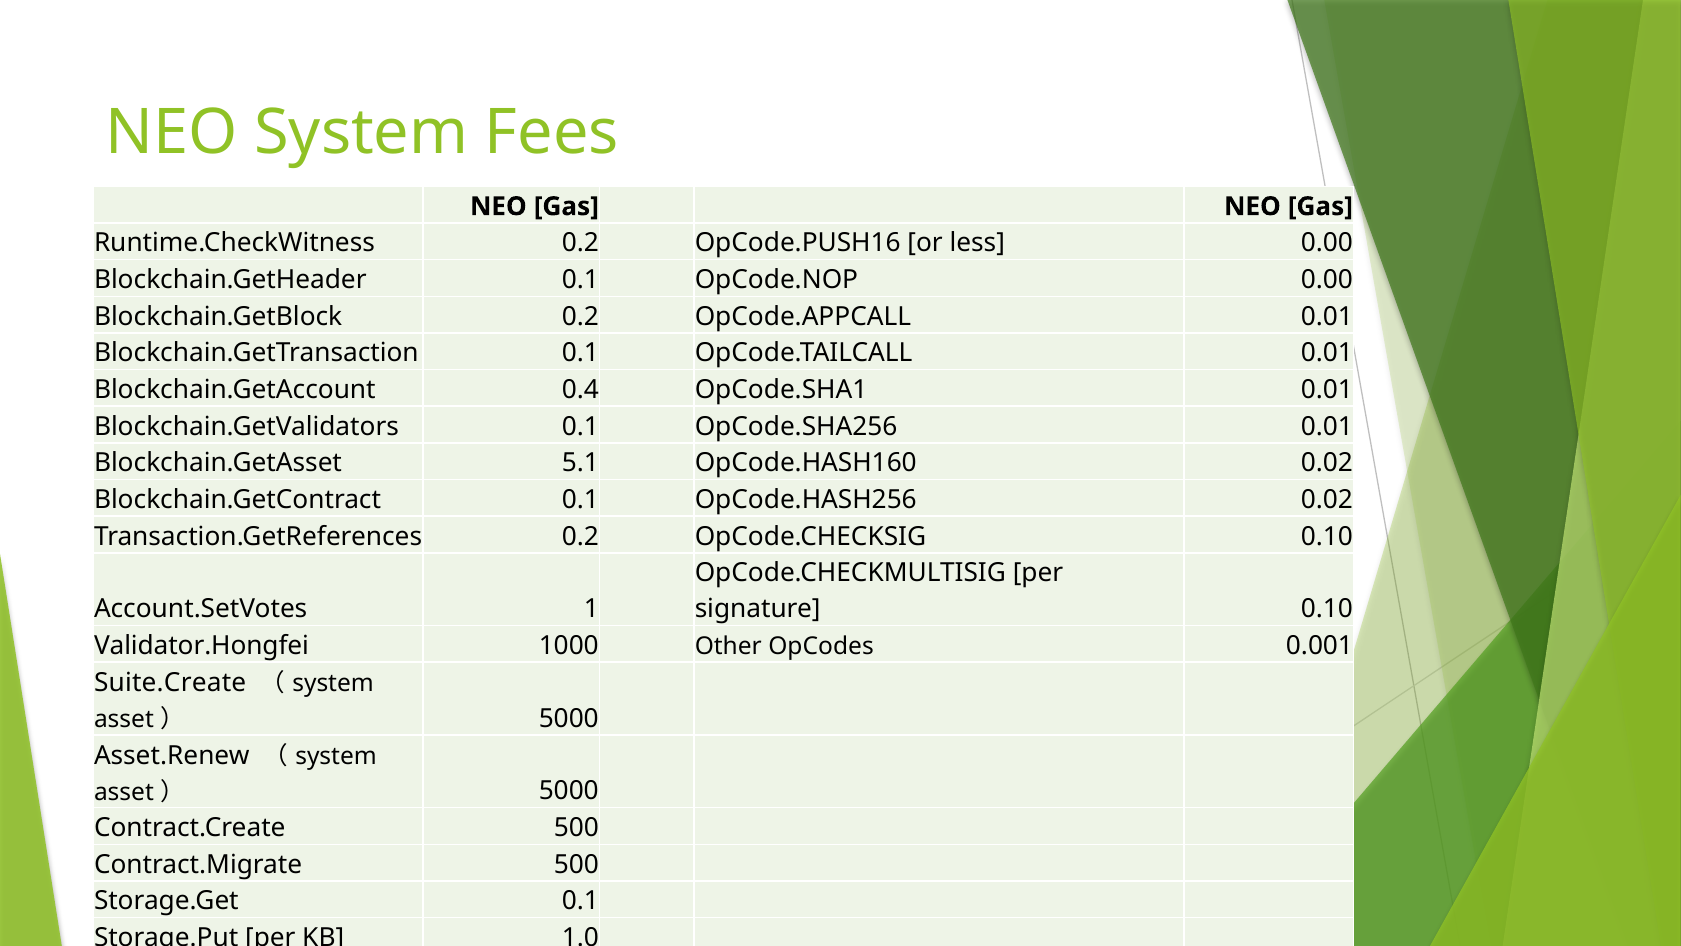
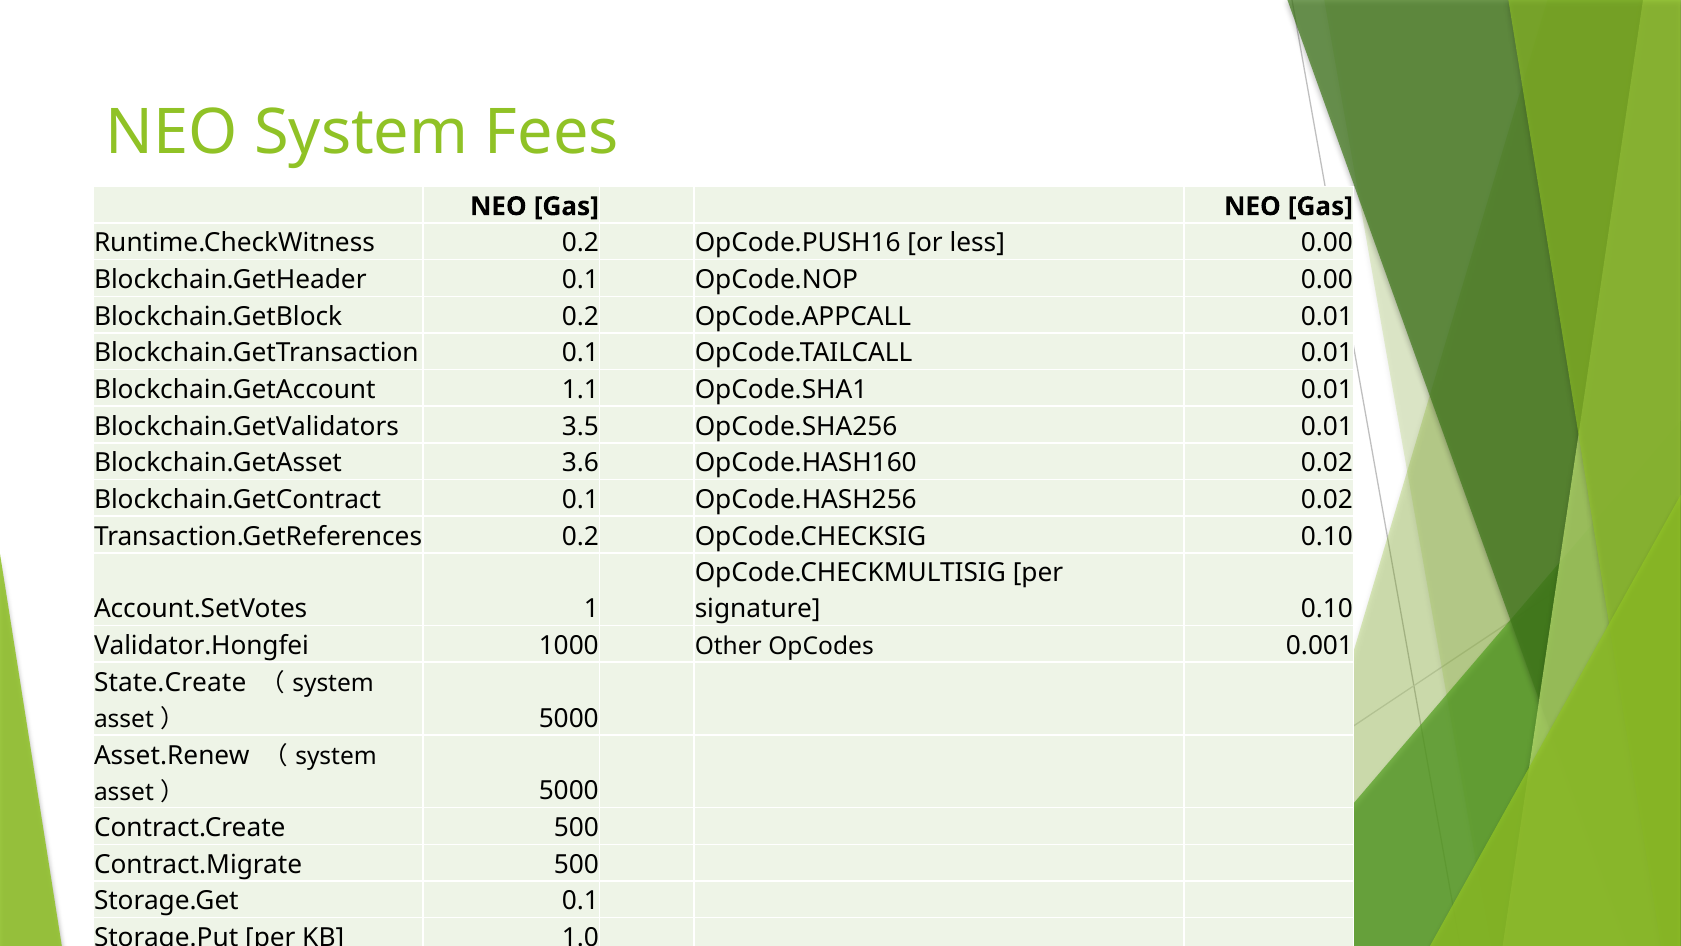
0.4: 0.4 -> 1.1 (580, 390)
Blockchain.GetValidators 0.1: 0.1 -> 3.5 (580, 426)
5.1: 5.1 -> 3.6 (580, 463)
Suite.Create: Suite.Create -> State.Create (170, 682)
